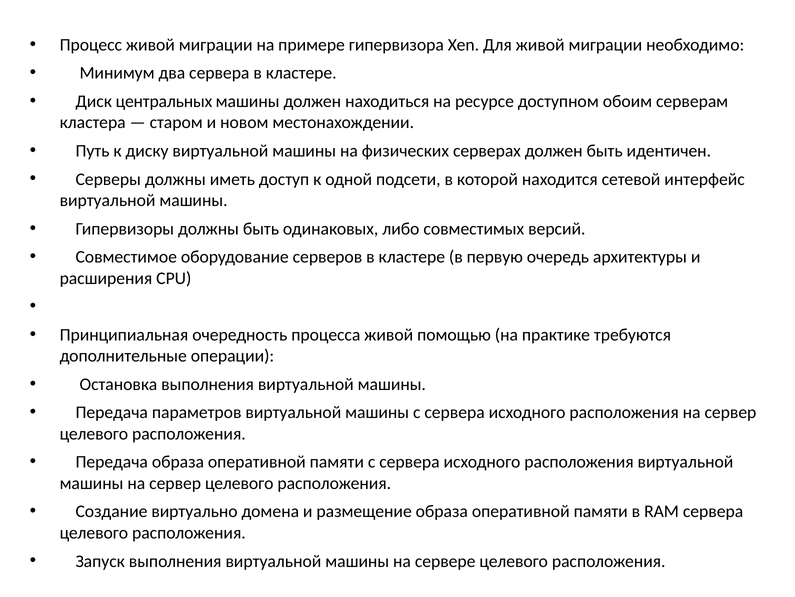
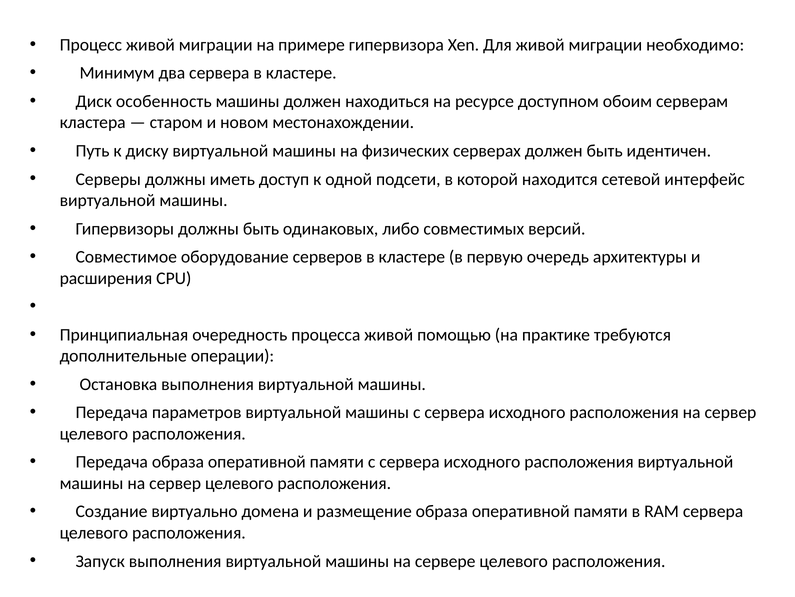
центральных: центральных -> особенность (164, 101)
